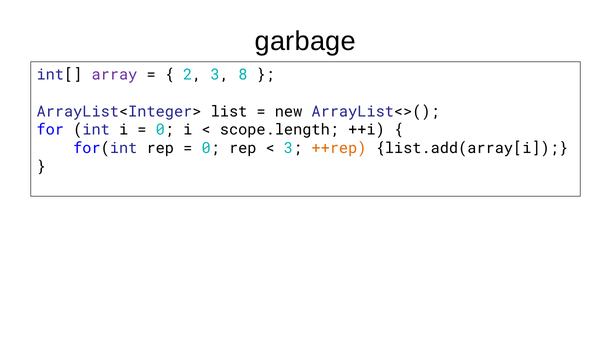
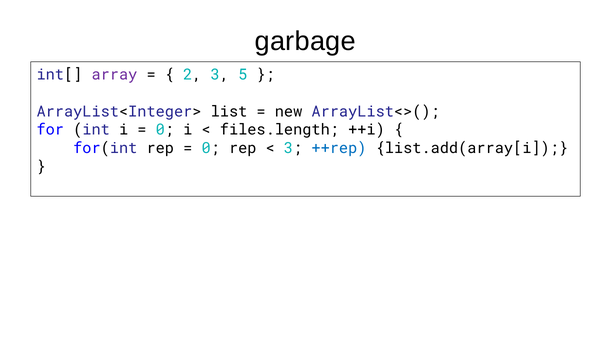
8: 8 -> 5 (243, 75)
scope.length: scope.length -> files.length (279, 130)
++rep colour: orange -> blue (339, 148)
